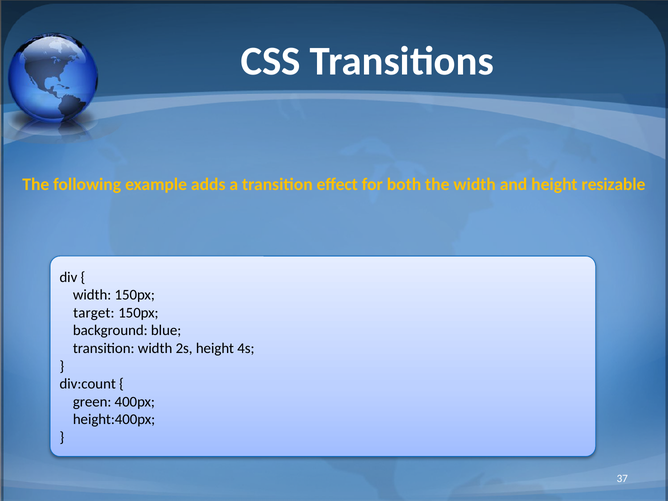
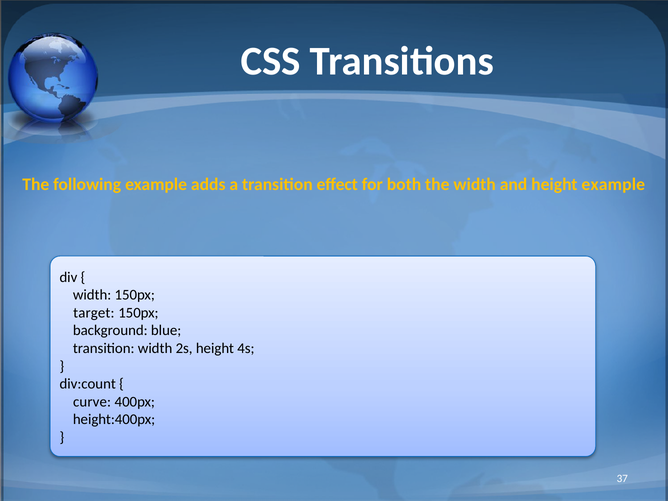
height resizable: resizable -> example (613, 184)
green: green -> curve (92, 402)
